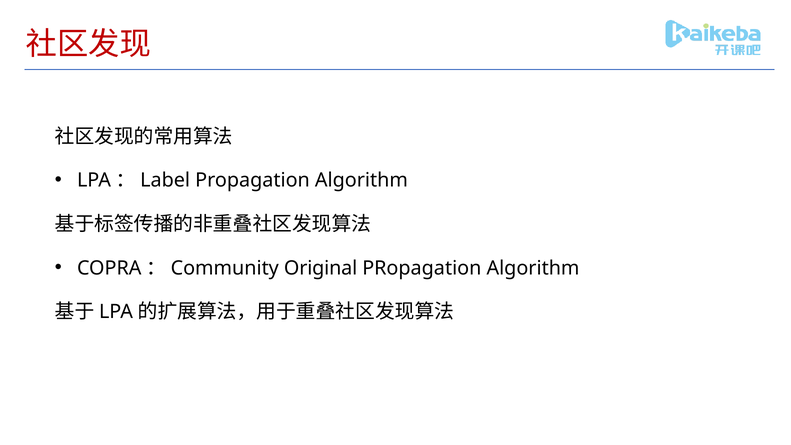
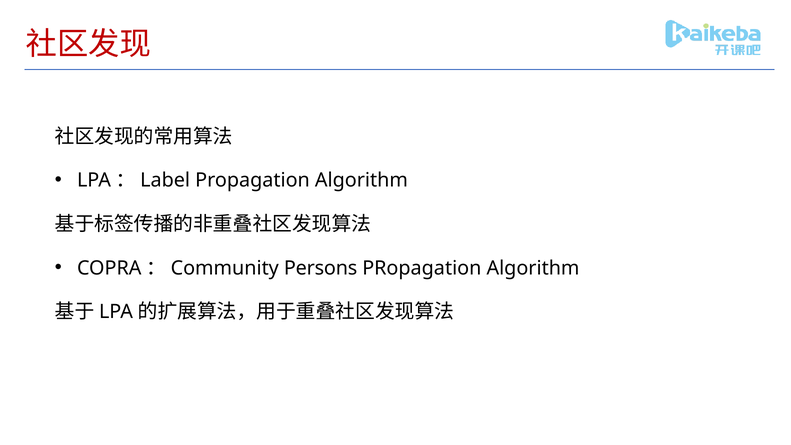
Original: Original -> Persons (321, 268)
